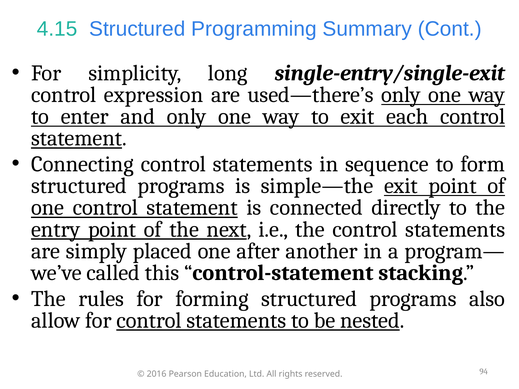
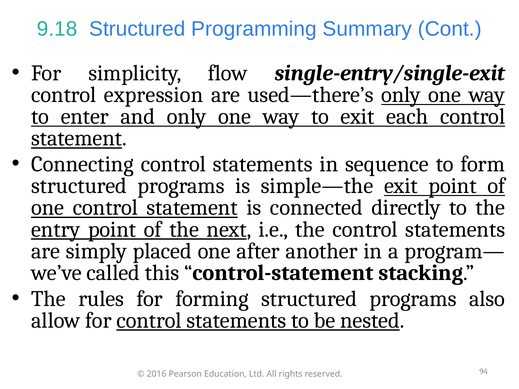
4.15: 4.15 -> 9.18 (57, 29)
long: long -> flow (228, 73)
